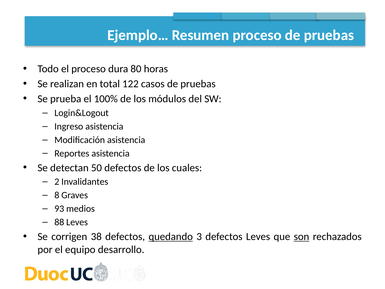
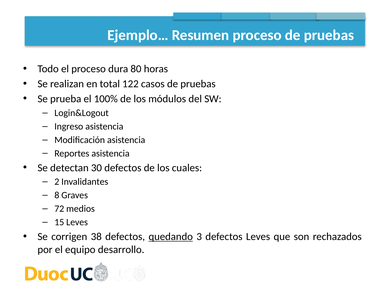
50: 50 -> 30 (96, 168)
93: 93 -> 72 (59, 209)
88: 88 -> 15 (59, 222)
son underline: present -> none (302, 236)
